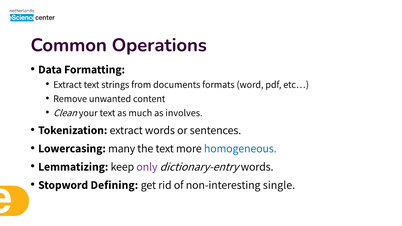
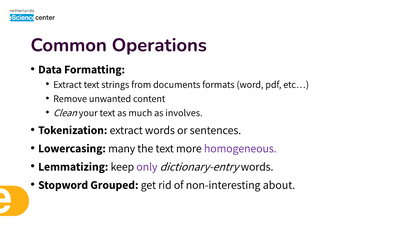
homogeneous colour: blue -> purple (240, 149)
Defining: Defining -> Grouped (114, 185)
single: single -> about (279, 185)
